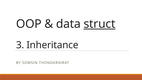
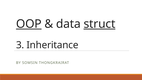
OOP underline: none -> present (29, 24)
